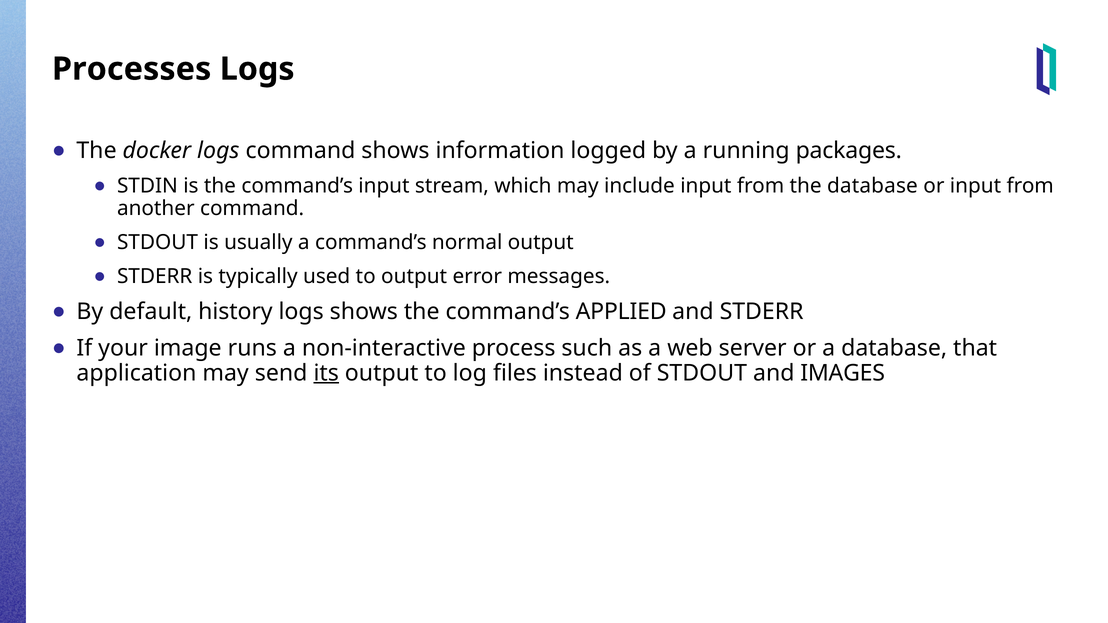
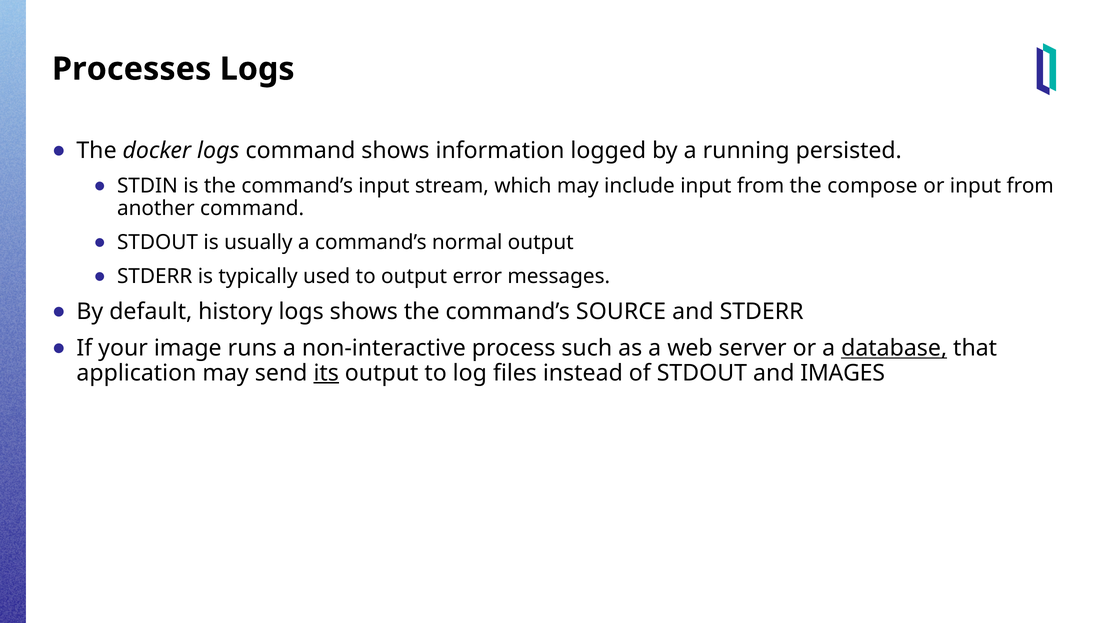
packages: packages -> persisted (849, 151)
the database: database -> compose (872, 186)
APPLIED: APPLIED -> SOURCE (621, 312)
database underline: none -> present (894, 348)
